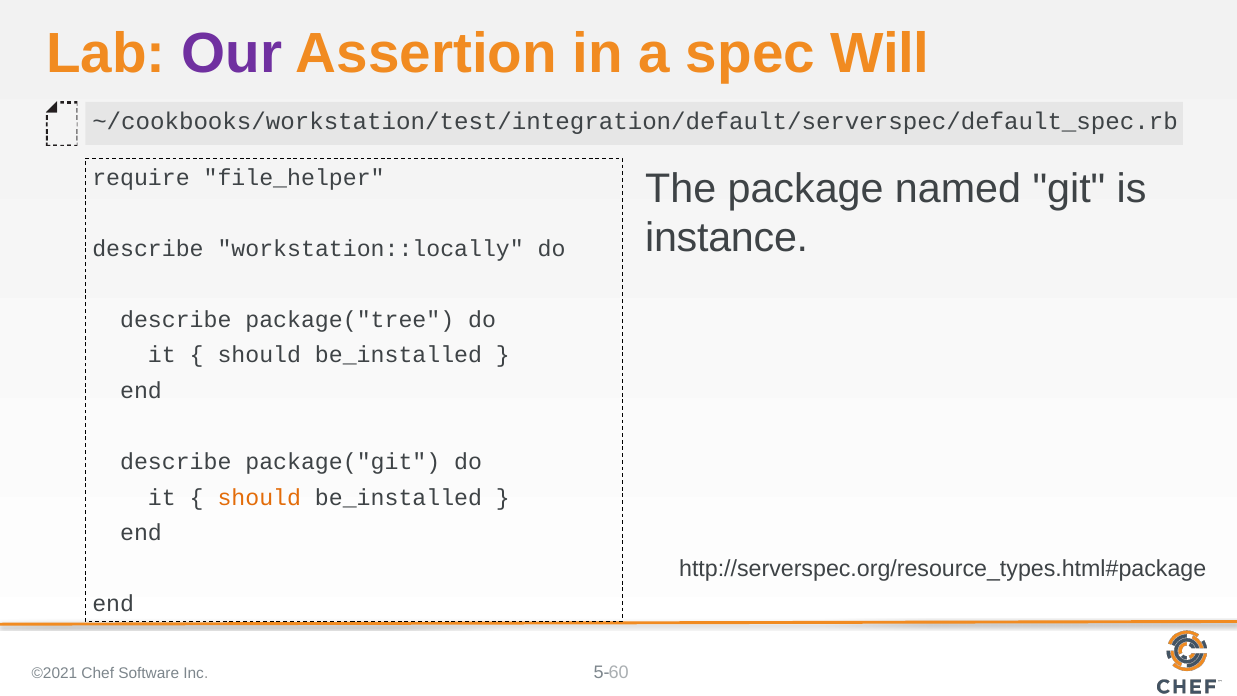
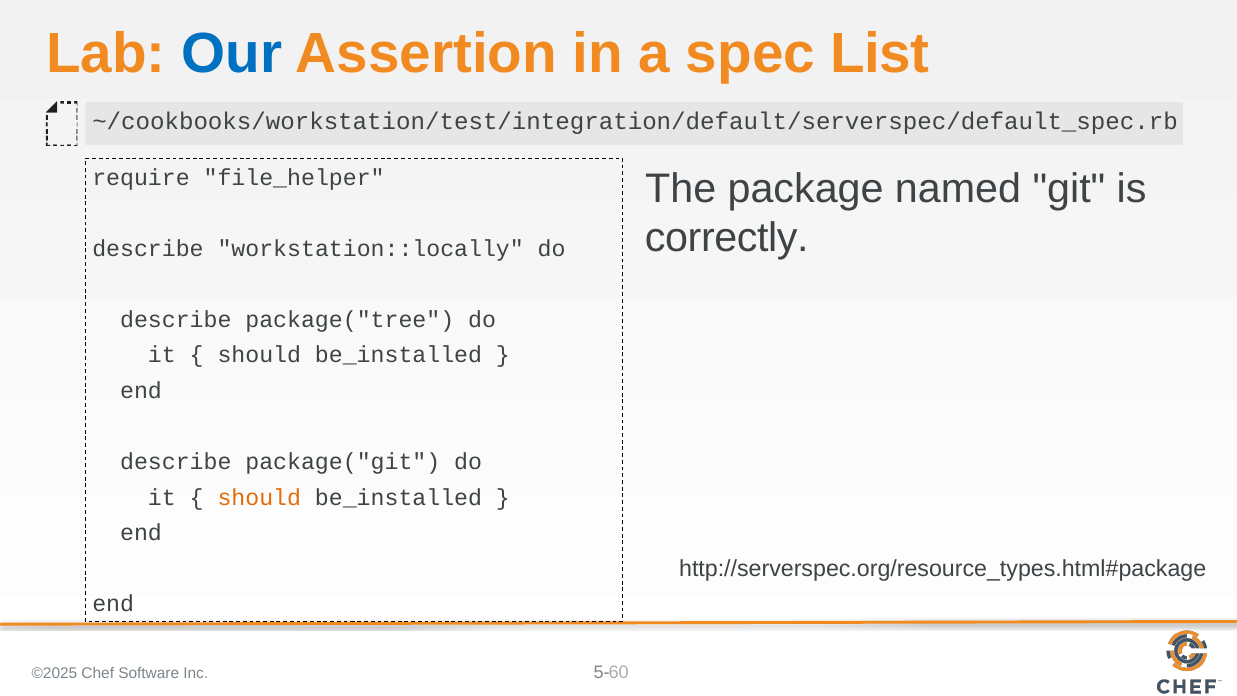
Our colour: purple -> blue (232, 53)
Will: Will -> List (880, 53)
instance: instance -> correctly (727, 238)
©2021: ©2021 -> ©2025 (54, 673)
